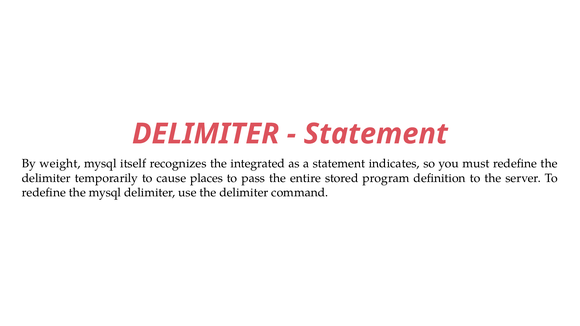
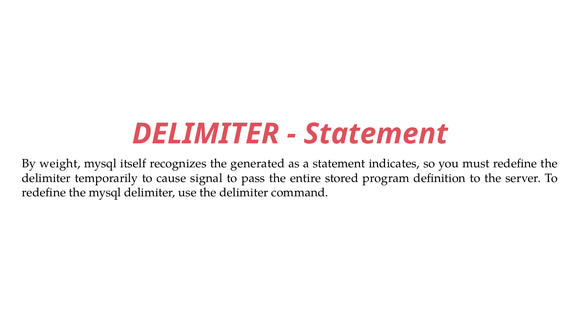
integrated: integrated -> generated (258, 164)
places: places -> signal (206, 178)
